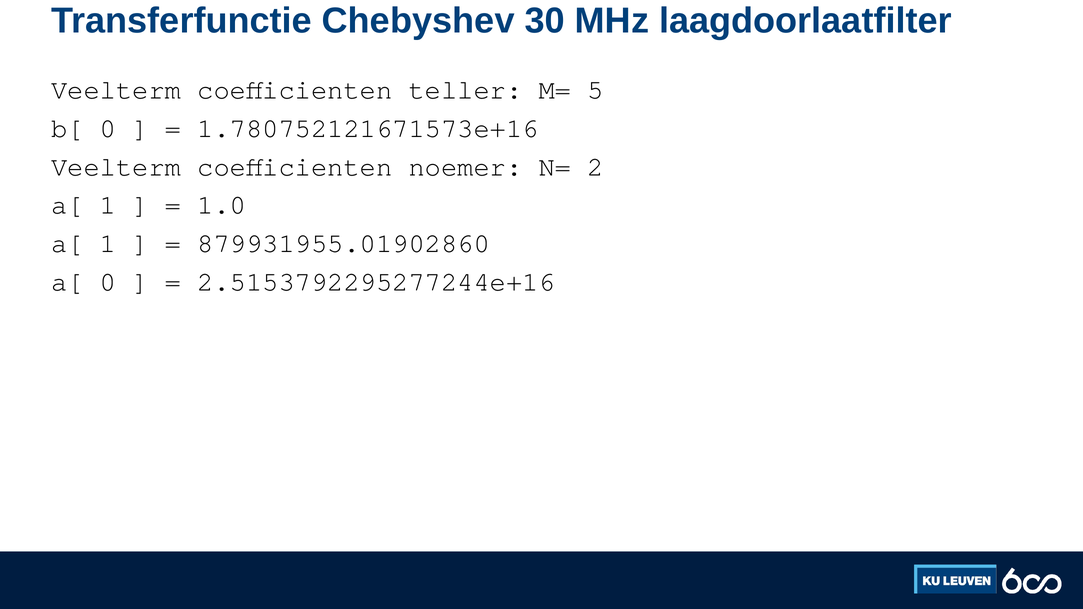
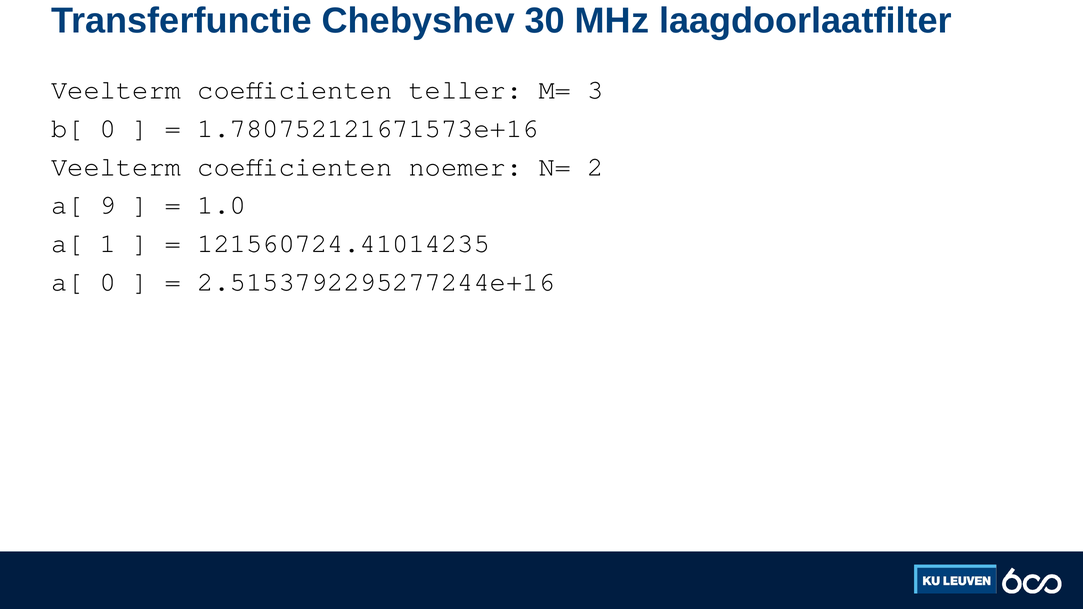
5: 5 -> 3 (596, 90)
1: 1 -> 9 (108, 205)
879931955.01902860: 879931955.01902860 -> 121560724.41014235 (344, 243)
